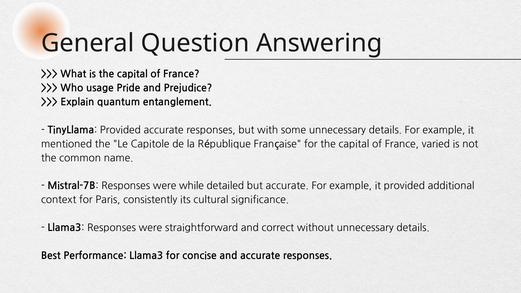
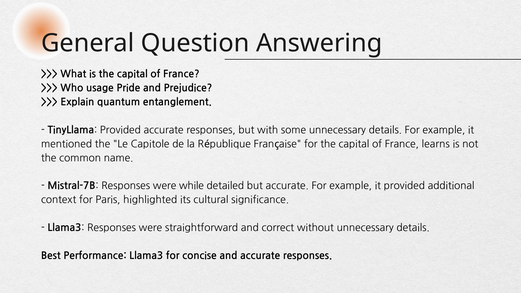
varied: varied -> learns (436, 144)
consistently: consistently -> highlighted (150, 200)
